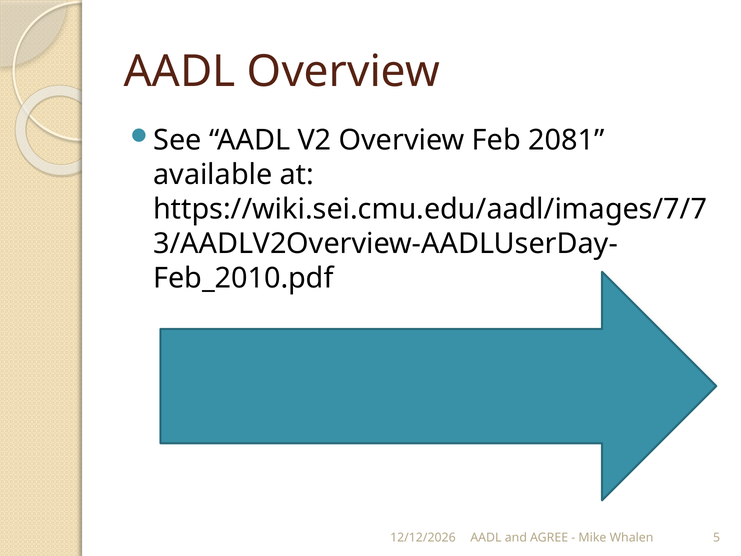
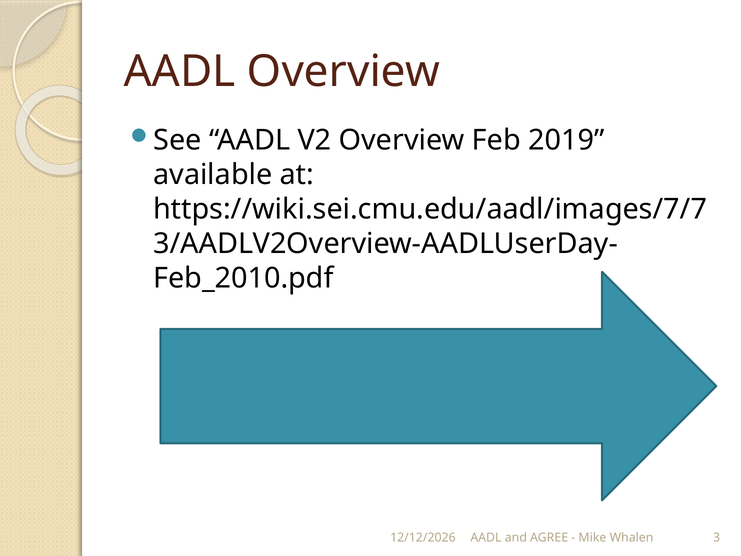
2081: 2081 -> 2019 (566, 140)
5: 5 -> 3 (717, 537)
